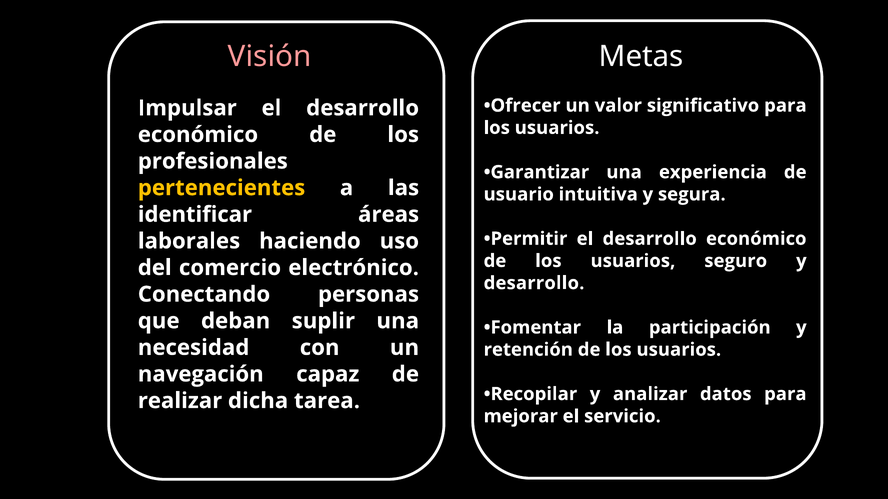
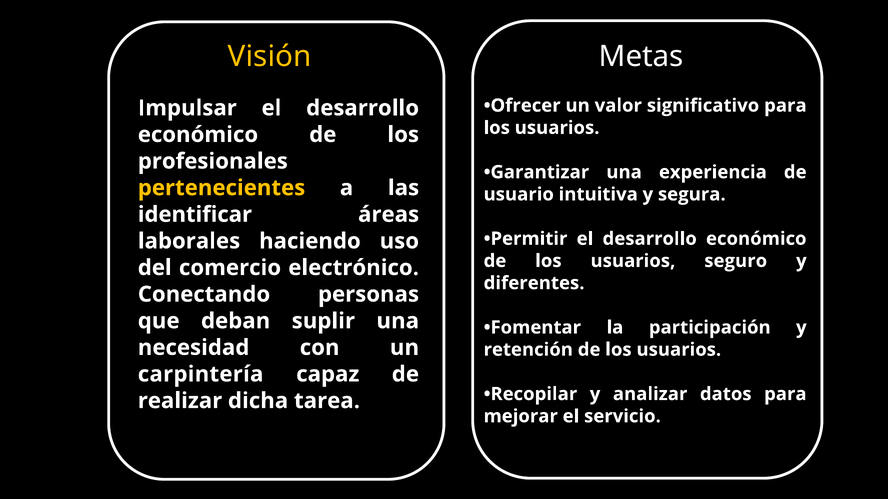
Visión colour: pink -> yellow (270, 57)
desarrollo: desarrollo -> diferentes (534, 283)
navegación: navegación -> carpintería (201, 375)
